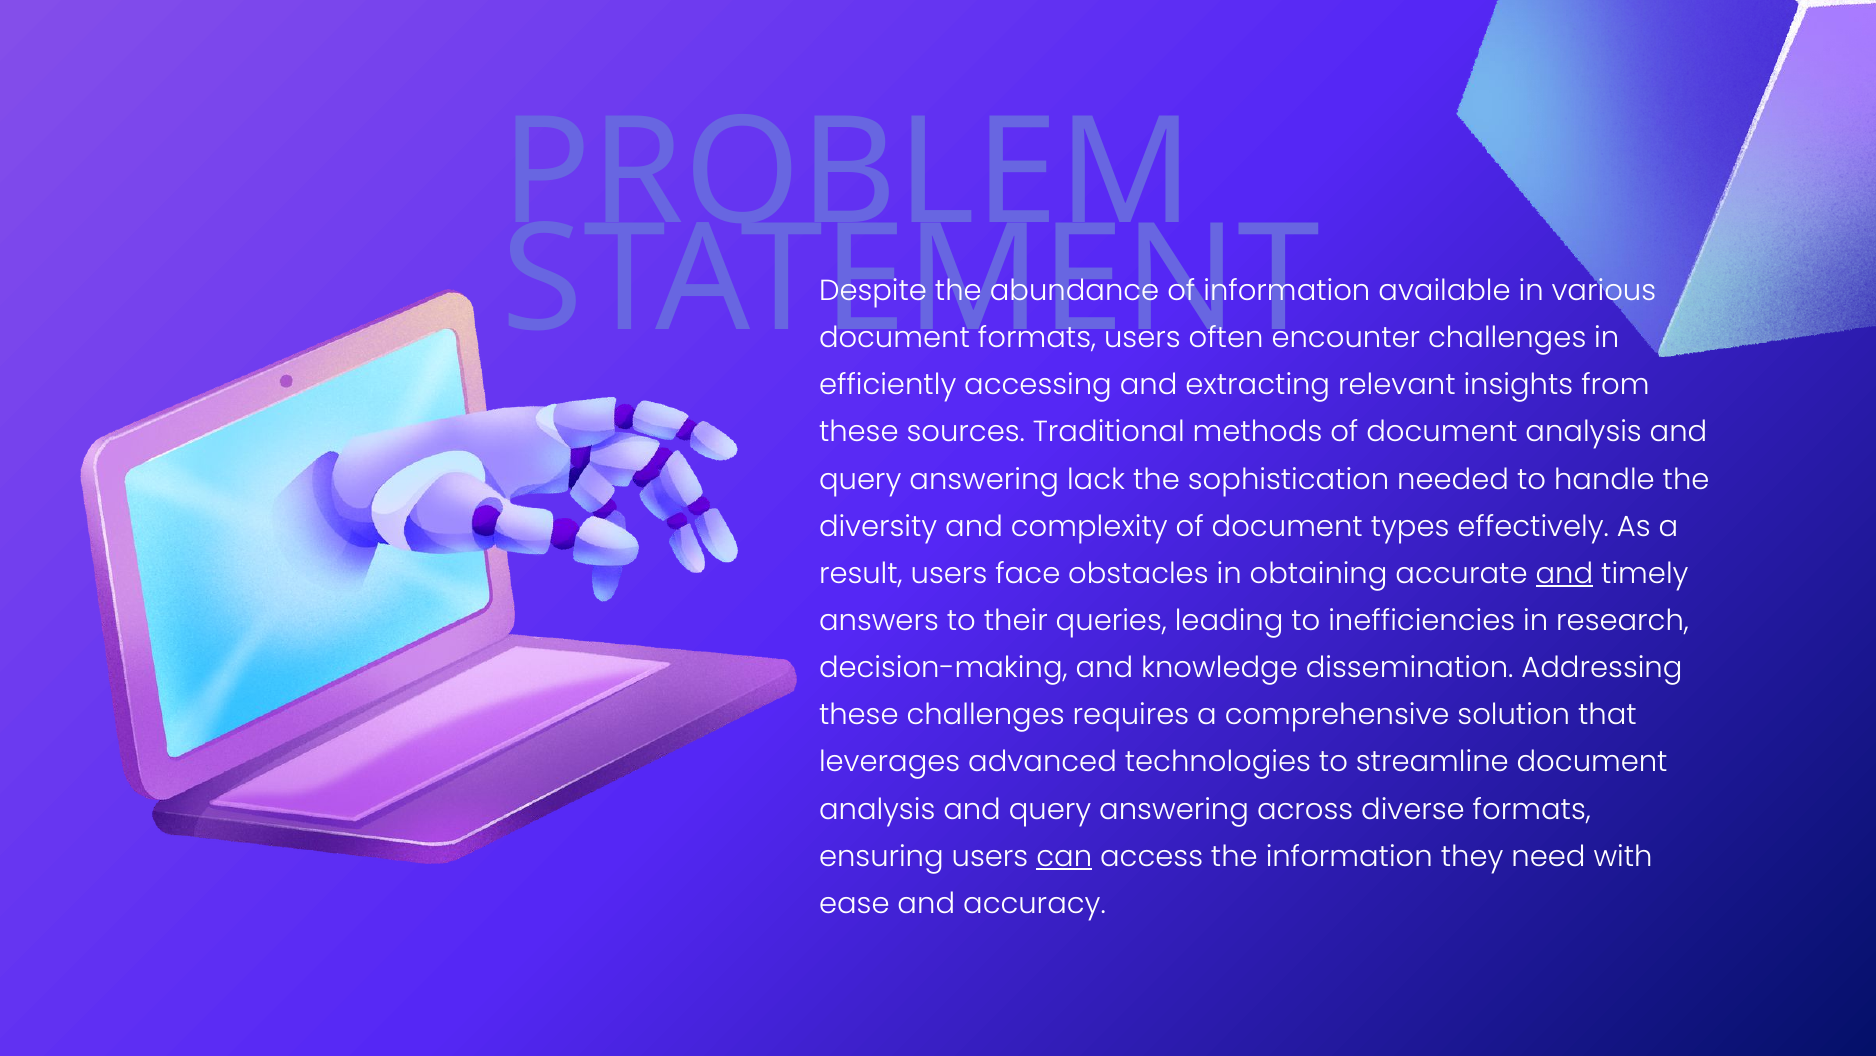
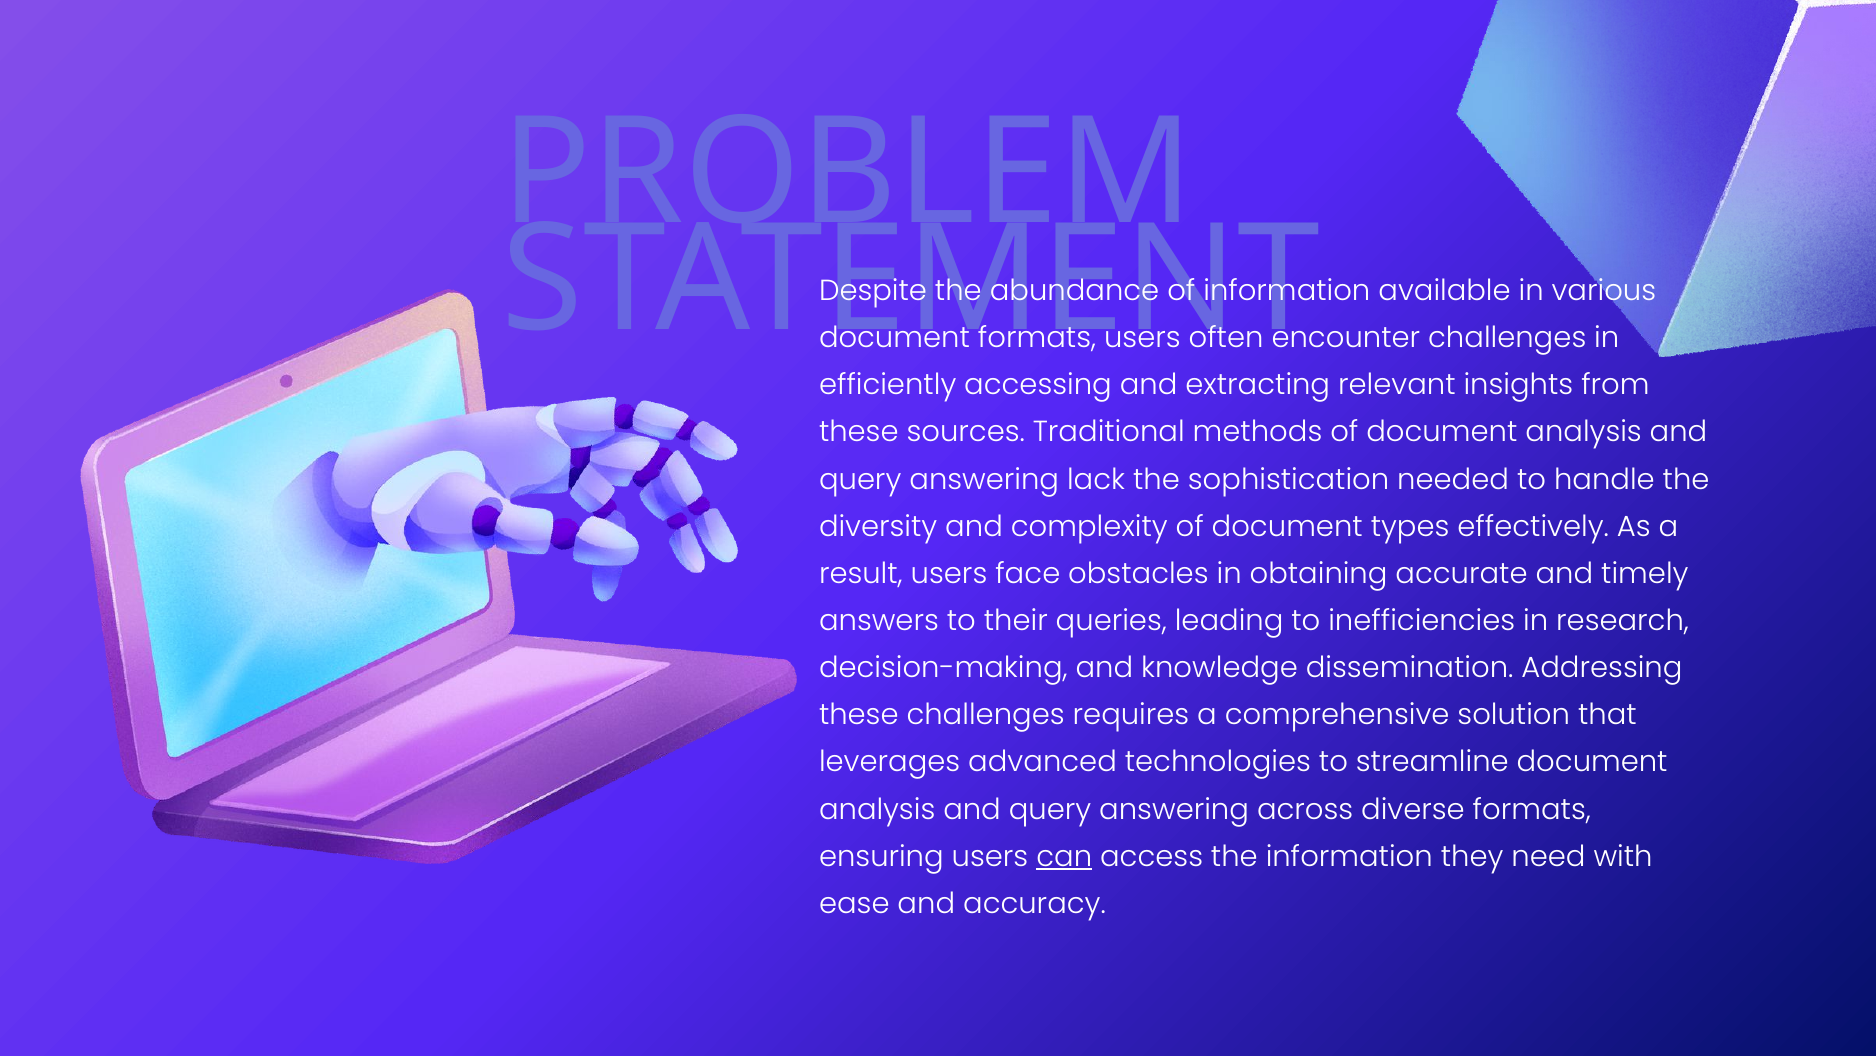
and underline: present -> none (1564, 573)
